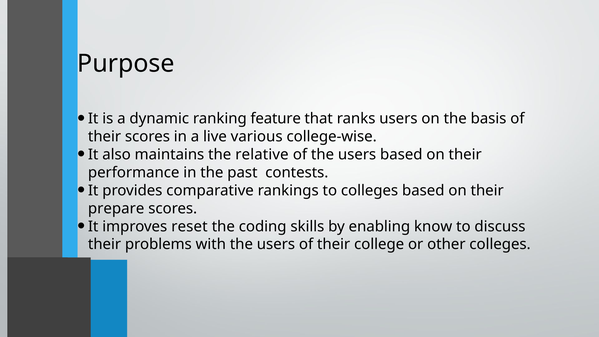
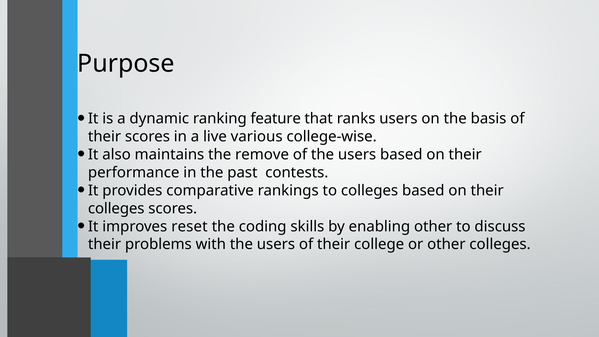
relative: relative -> remove (262, 154)
prepare: prepare -> colleges (116, 208)
enabling know: know -> other (433, 226)
